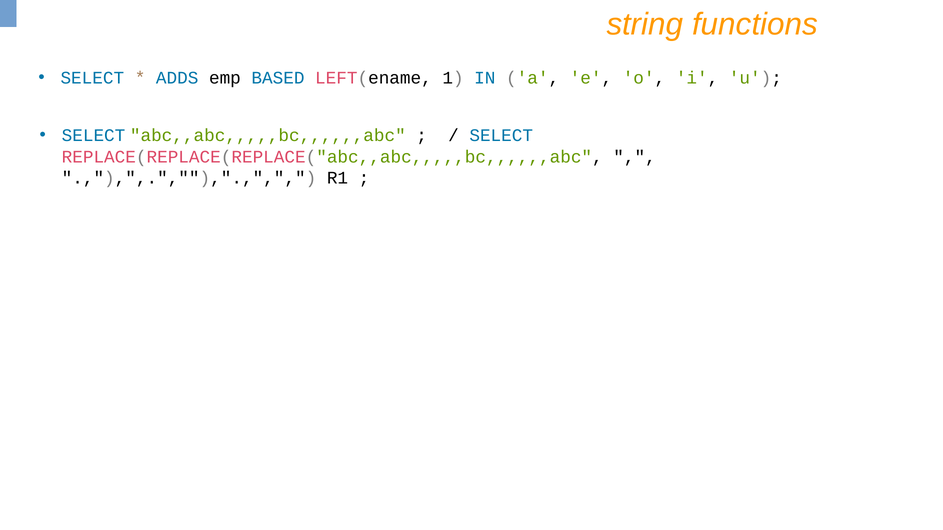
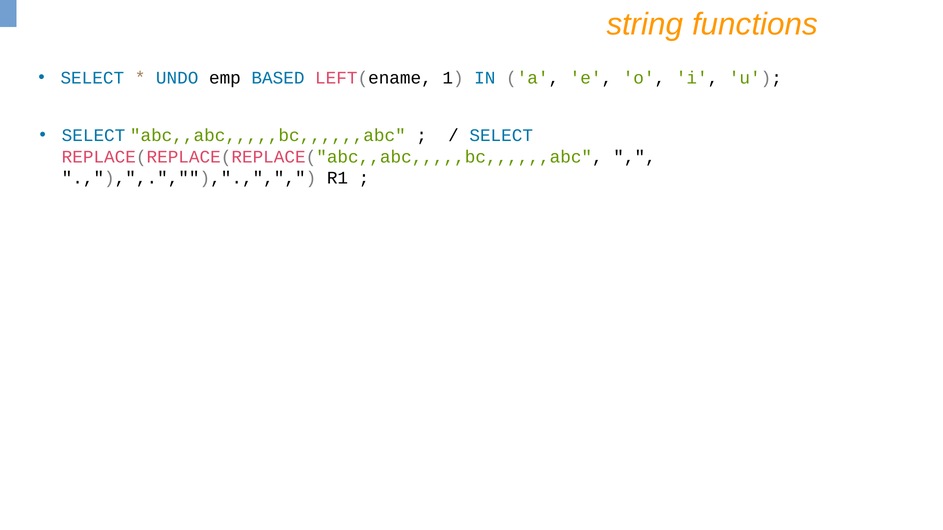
ADDS: ADDS -> UNDO (177, 78)
